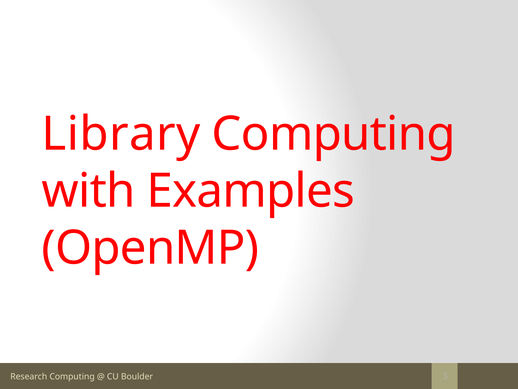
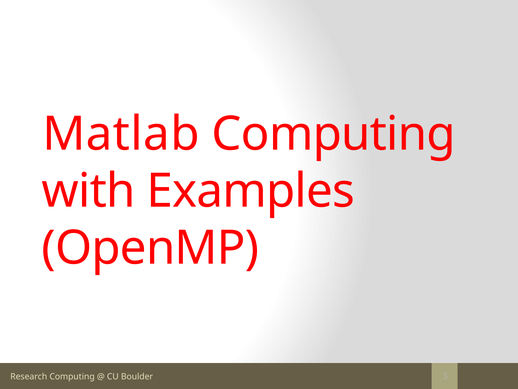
Library: Library -> Matlab (121, 134)
